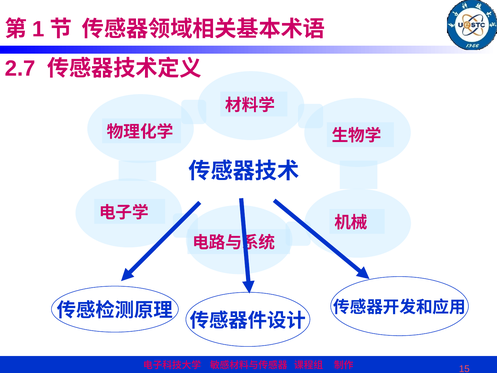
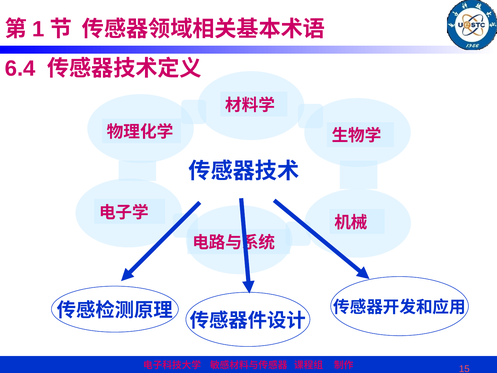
2.7: 2.7 -> 6.4 (20, 68)
